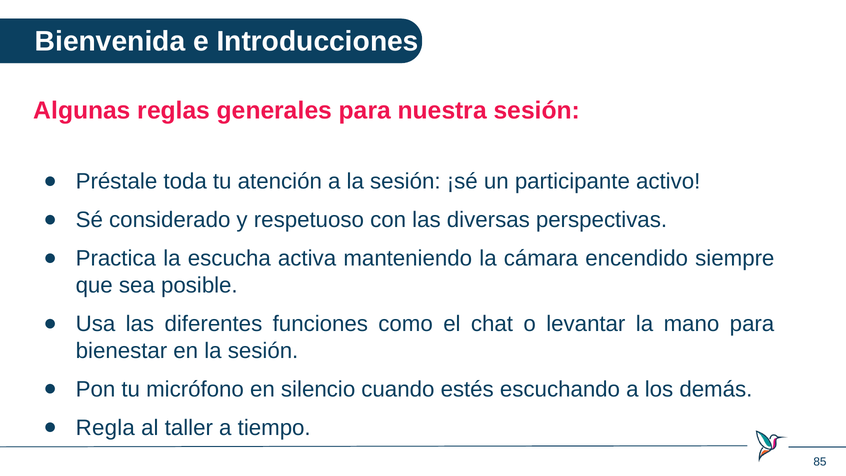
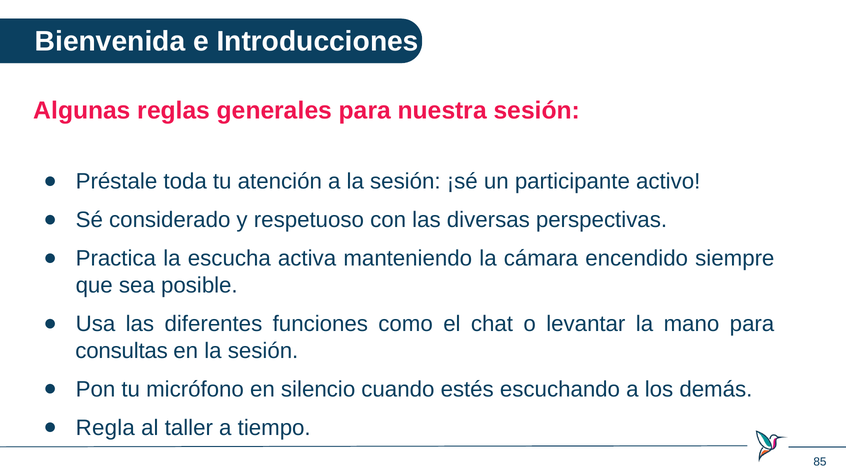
bienestar: bienestar -> consultas (122, 351)
